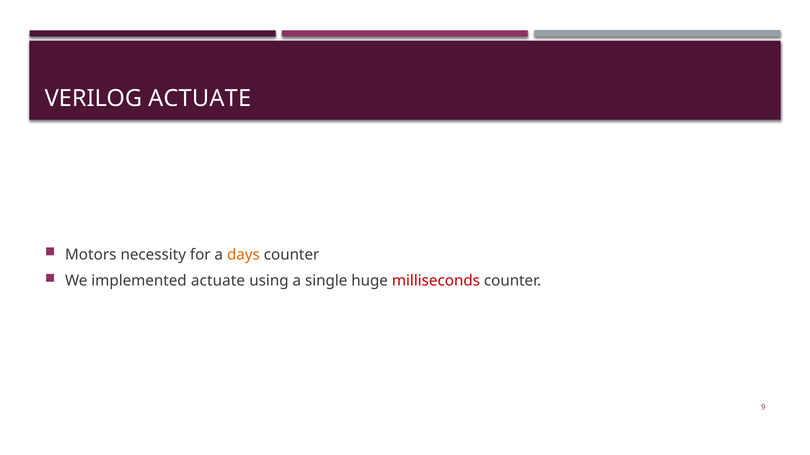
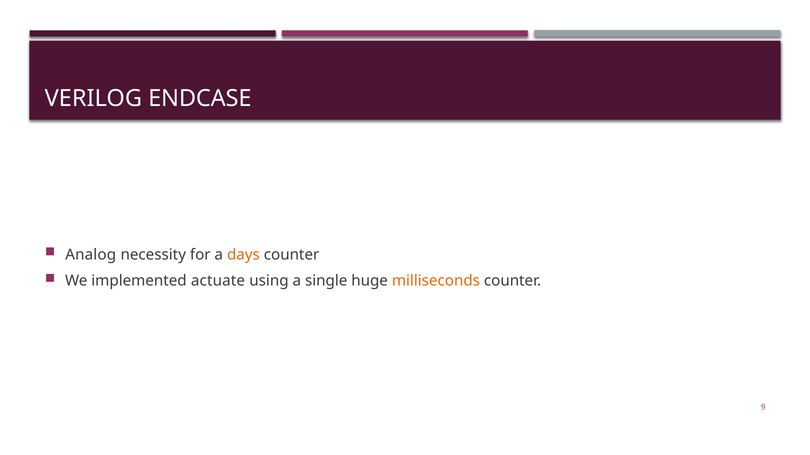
VERILOG ACTUATE: ACTUATE -> ENDCASE (200, 98)
Motors: Motors -> Analog (91, 255)
milliseconds colour: red -> orange (436, 281)
